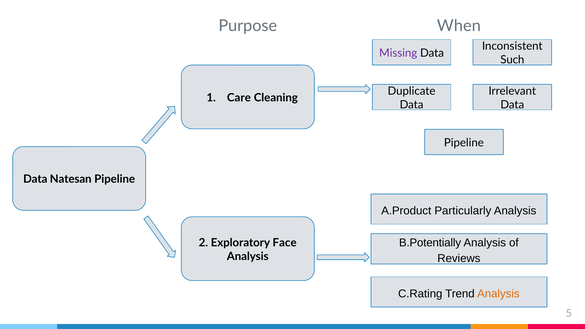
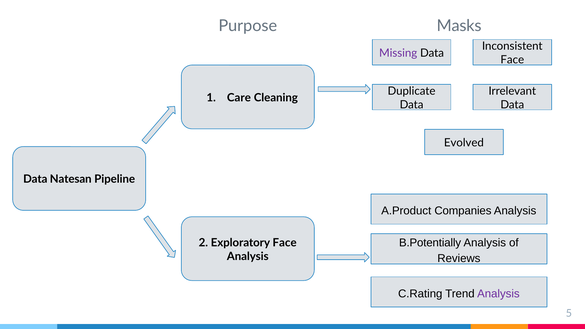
When: When -> Masks (459, 26)
Such: Such -> Face (512, 60)
Pipeline: Pipeline -> Evolved (464, 143)
Particularly: Particularly -> Companies (463, 211)
Analysis colour: orange -> purple (498, 294)
